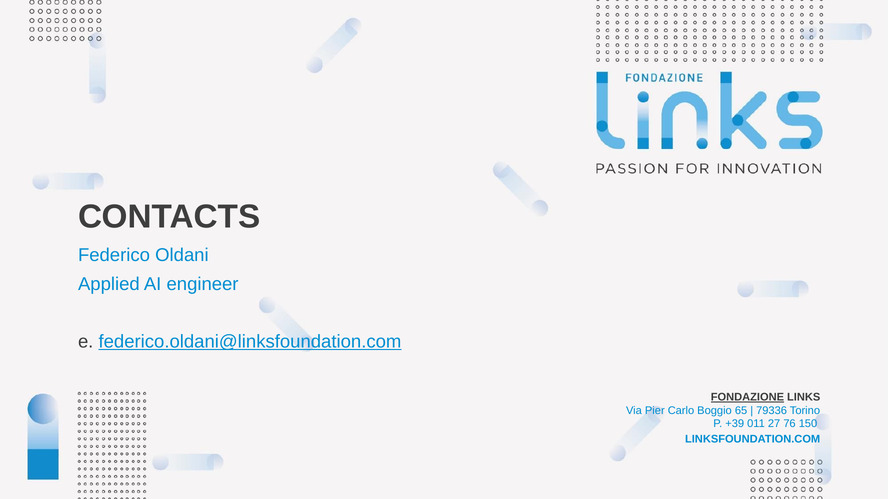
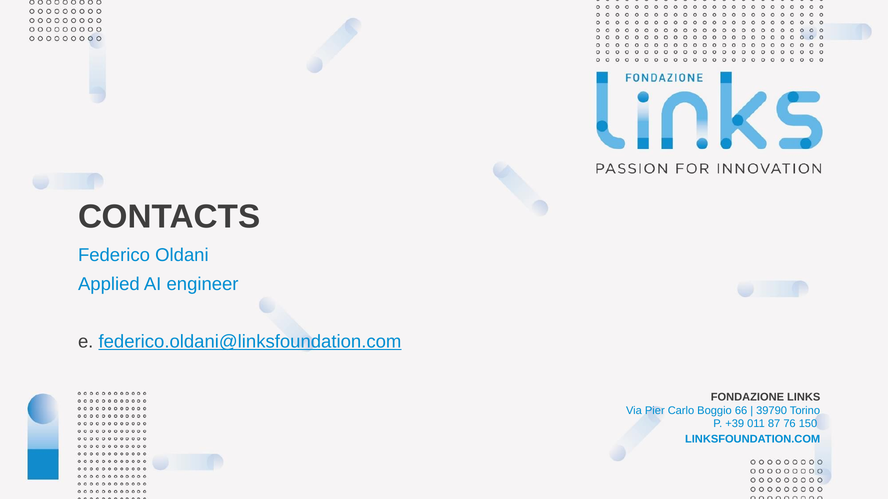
FONDAZIONE underline: present -> none (747, 398)
65: 65 -> 66 (741, 411)
79336: 79336 -> 39790 (772, 411)
27: 27 -> 87 (774, 424)
